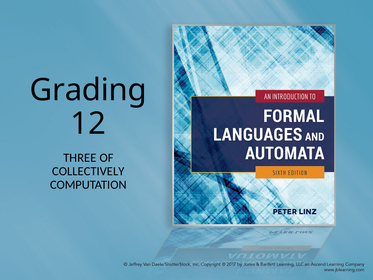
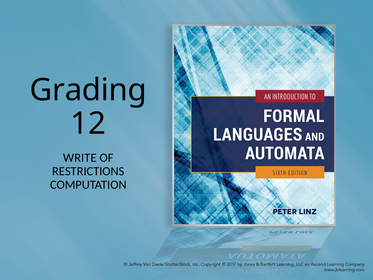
THREE: THREE -> WRITE (80, 158)
COLLECTIVELY: COLLECTIVELY -> RESTRICTIONS (88, 171)
